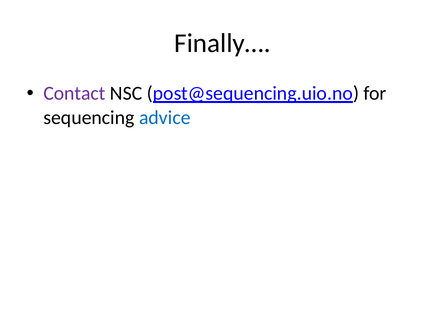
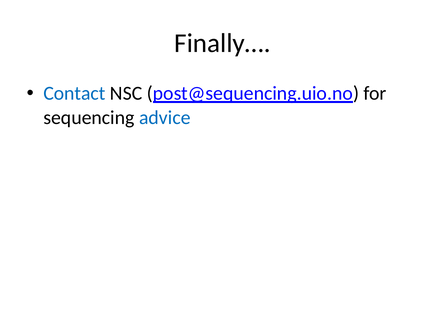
Contact colour: purple -> blue (74, 93)
